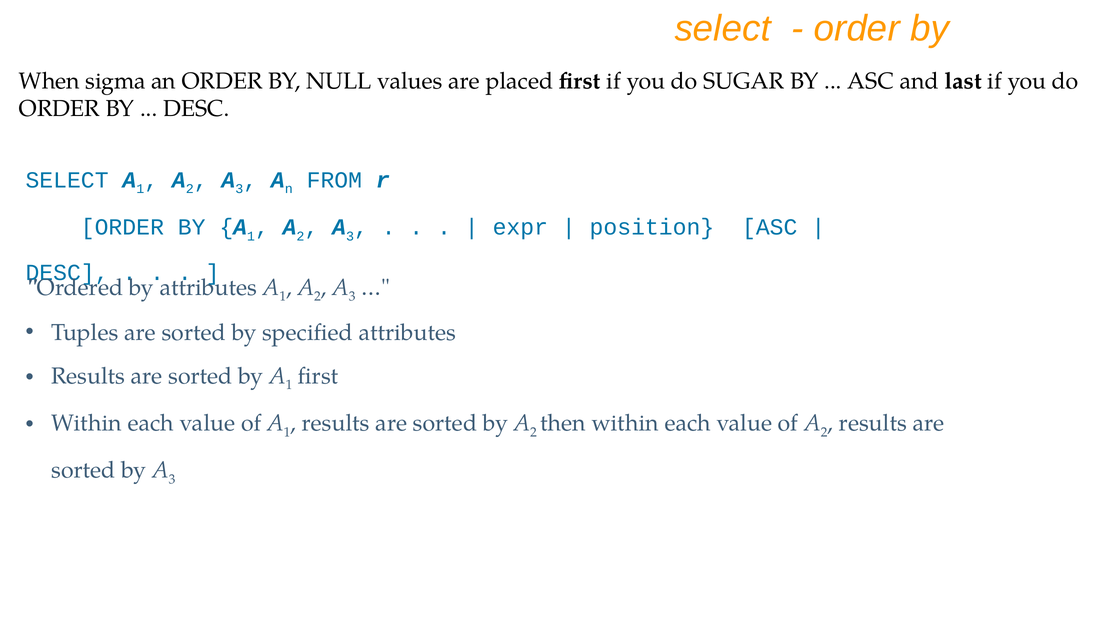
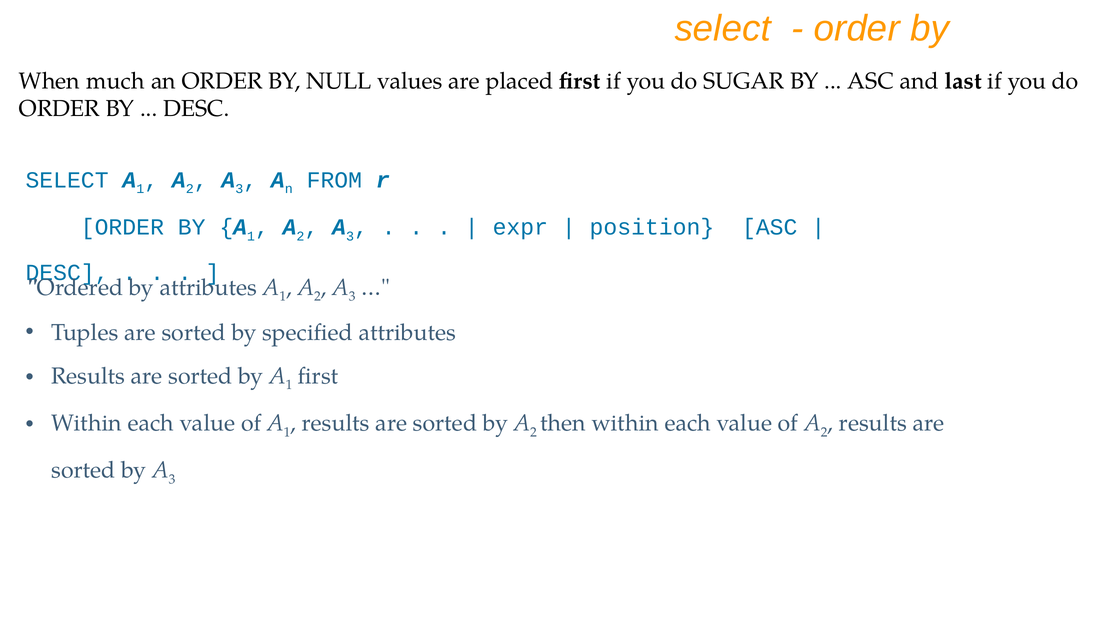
sigma: sigma -> much (115, 81)
